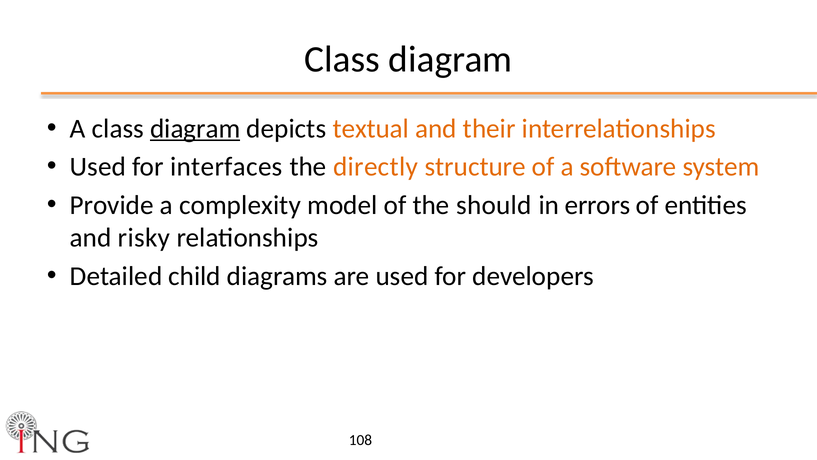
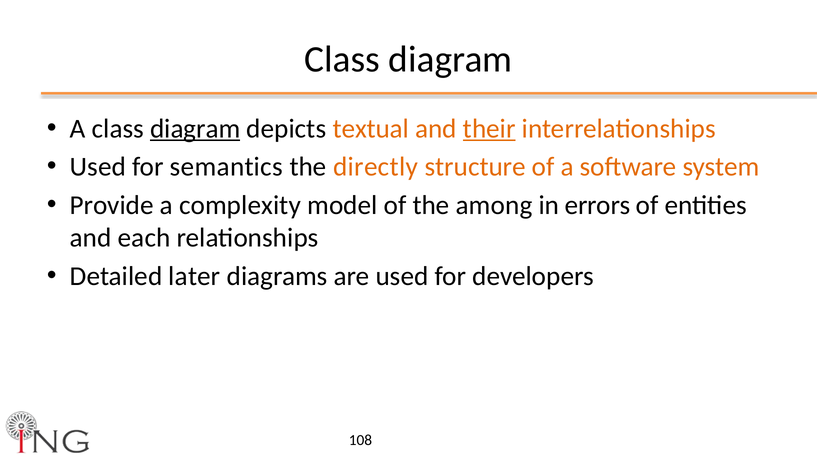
their underline: none -> present (489, 129)
interfaces: interfaces -> semantics (226, 167)
should: should -> among (494, 205)
risky: risky -> each (144, 238)
child: child -> later (194, 276)
